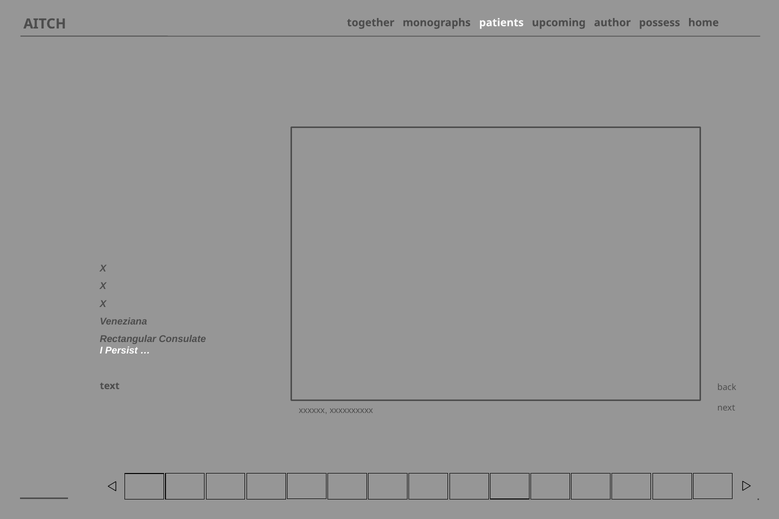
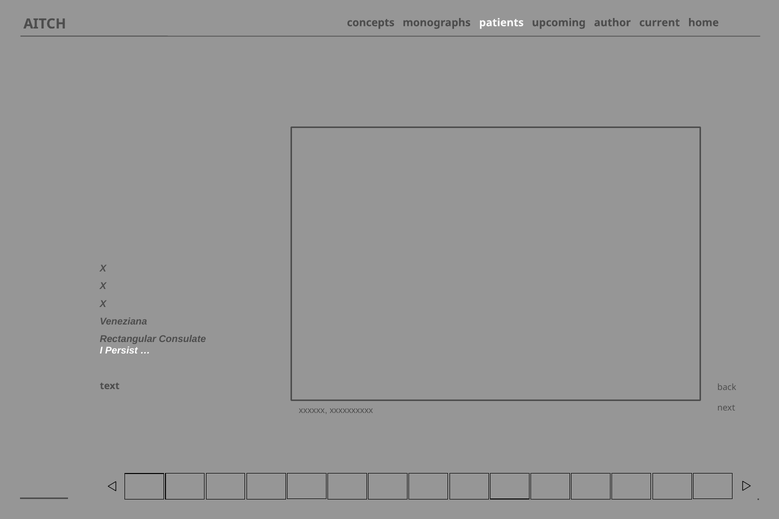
together: together -> concepts (371, 23)
possess: possess -> current (659, 23)
